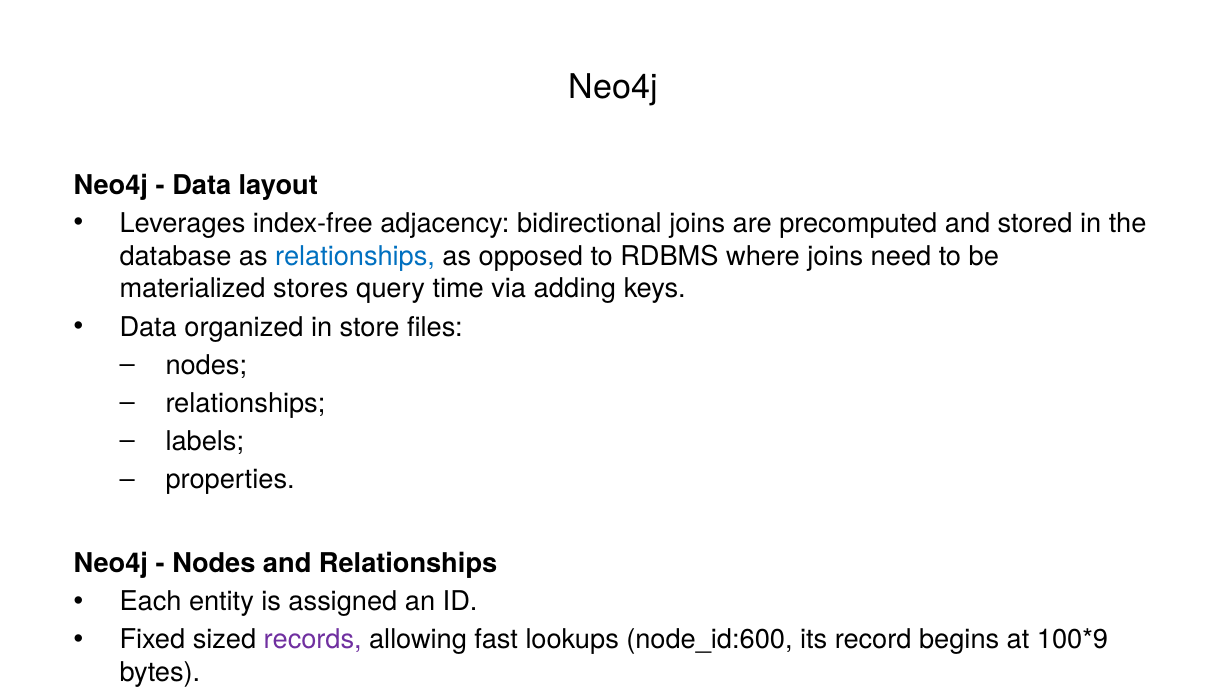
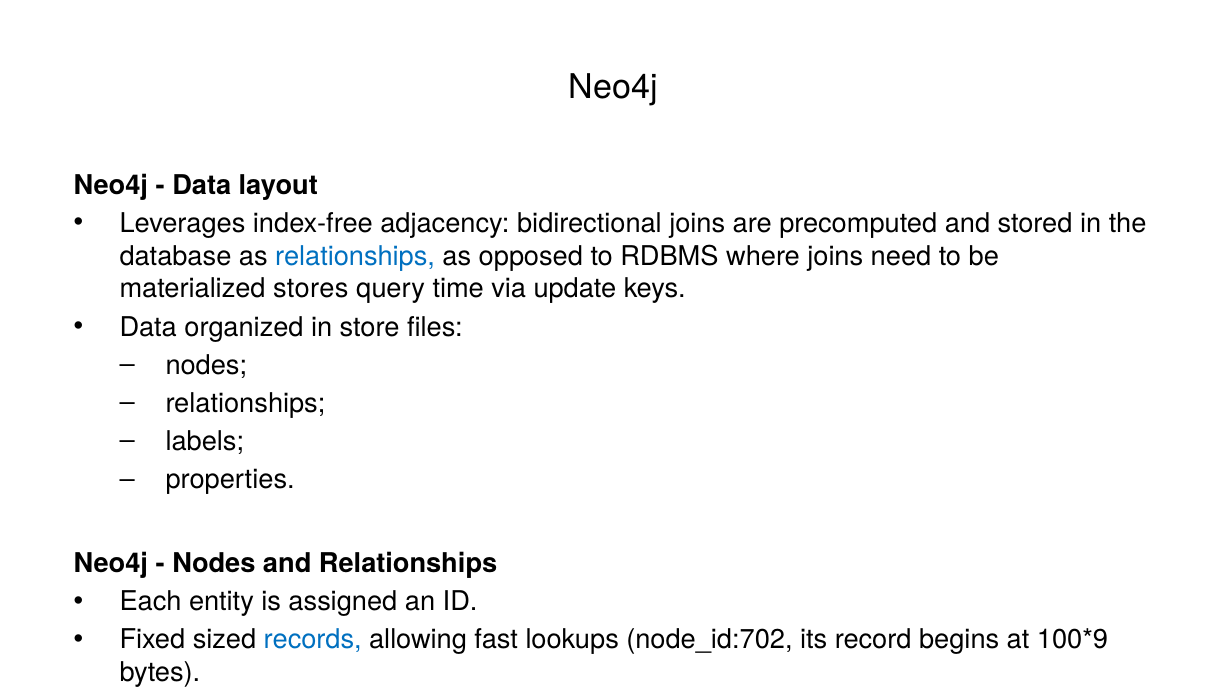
adding: adding -> update (575, 289)
records colour: purple -> blue (313, 640)
node_id:600: node_id:600 -> node_id:702 (709, 640)
